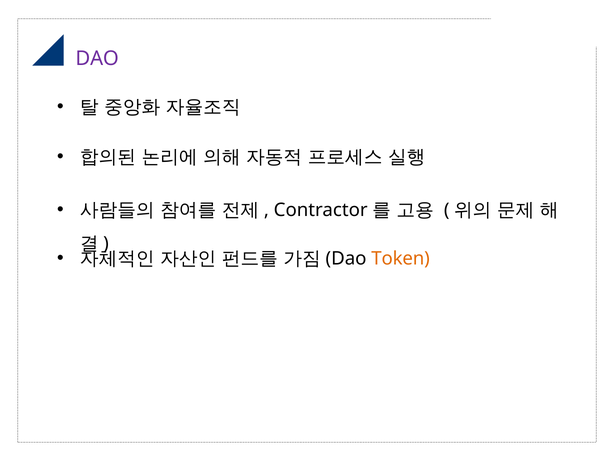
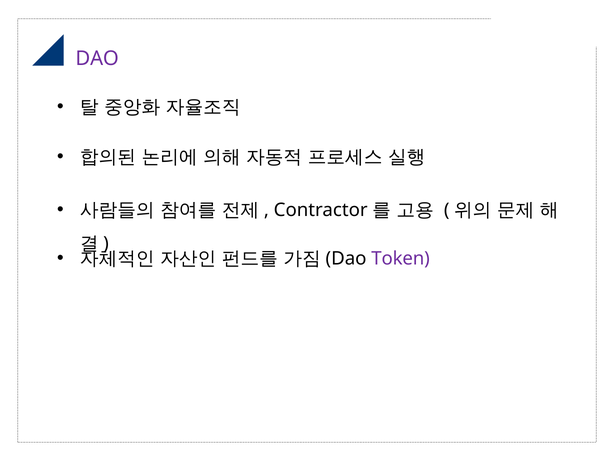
Token colour: orange -> purple (401, 259)
